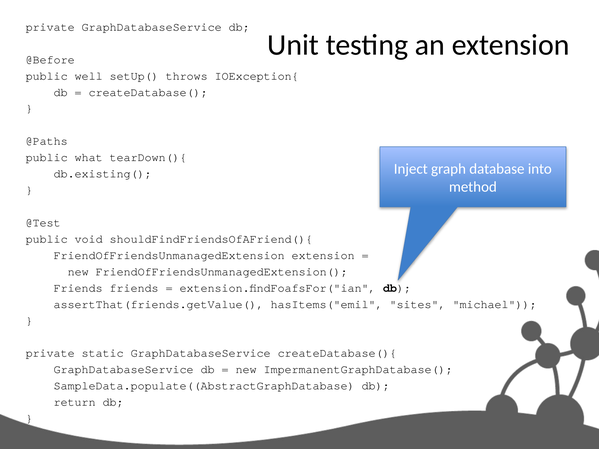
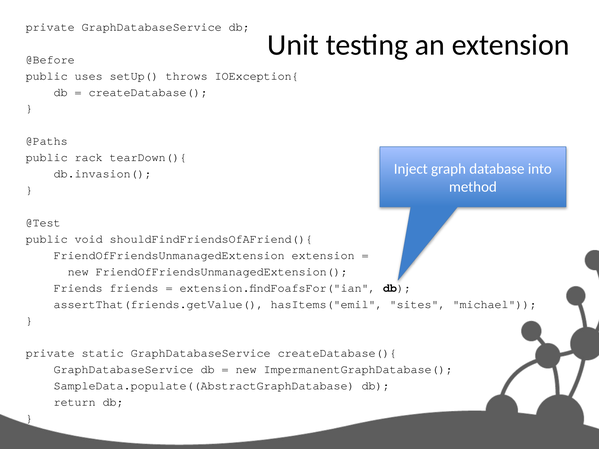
well: well -> uses (89, 76)
what: what -> rack (89, 158)
db.existing(: db.existing( -> db.invasion( (103, 174)
